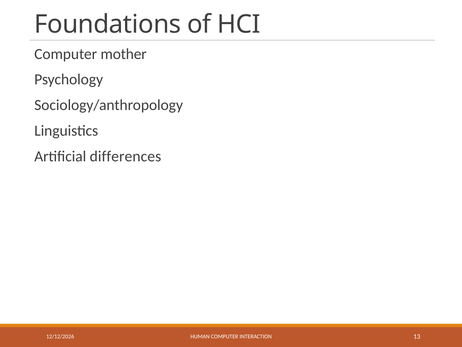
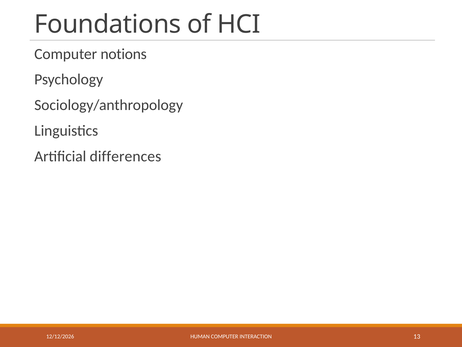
mother: mother -> notions (124, 54)
